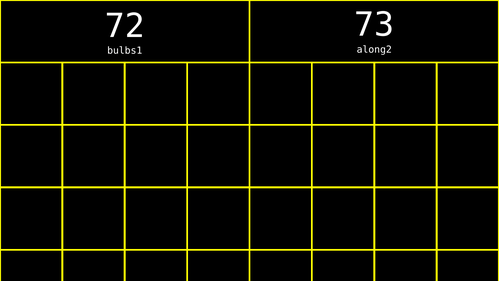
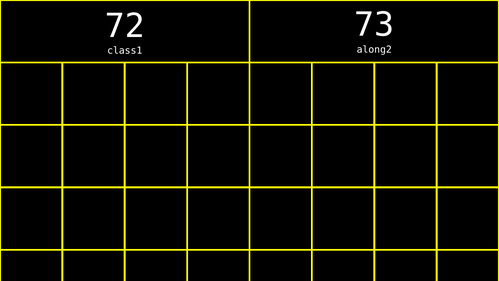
bulbs1: bulbs1 -> class1 (125, 51)
